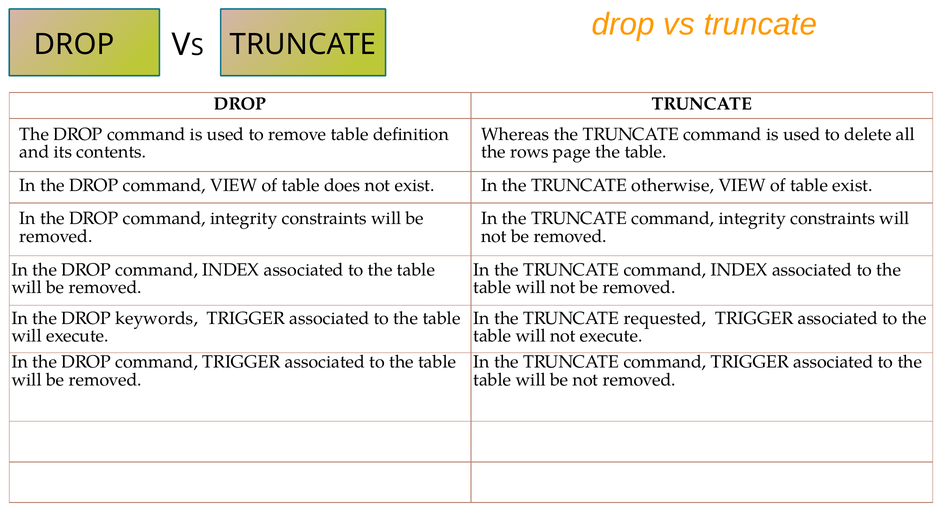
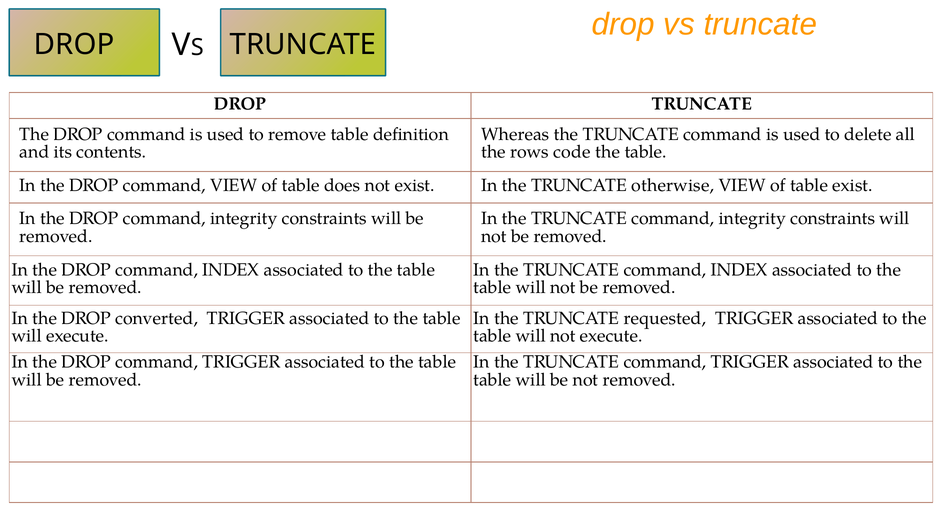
page: page -> code (572, 152)
keywords: keywords -> converted (157, 318)
